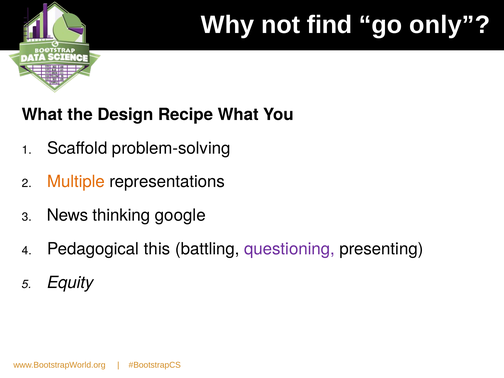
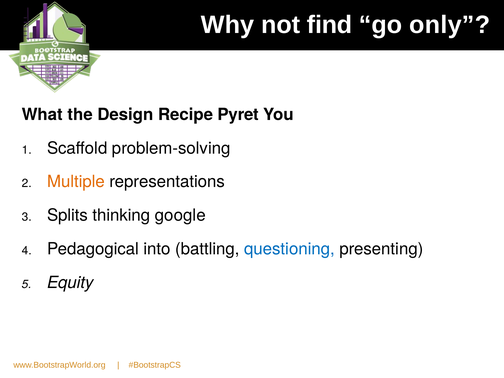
Recipe What: What -> Pyret (238, 115)
News: News -> Splits (67, 215)
this: this -> into (157, 249)
questioning colour: purple -> blue (290, 249)
